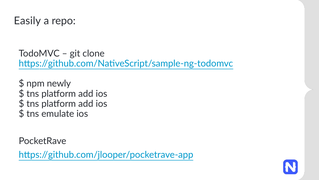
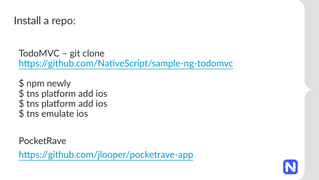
Easily: Easily -> Install (27, 21)
